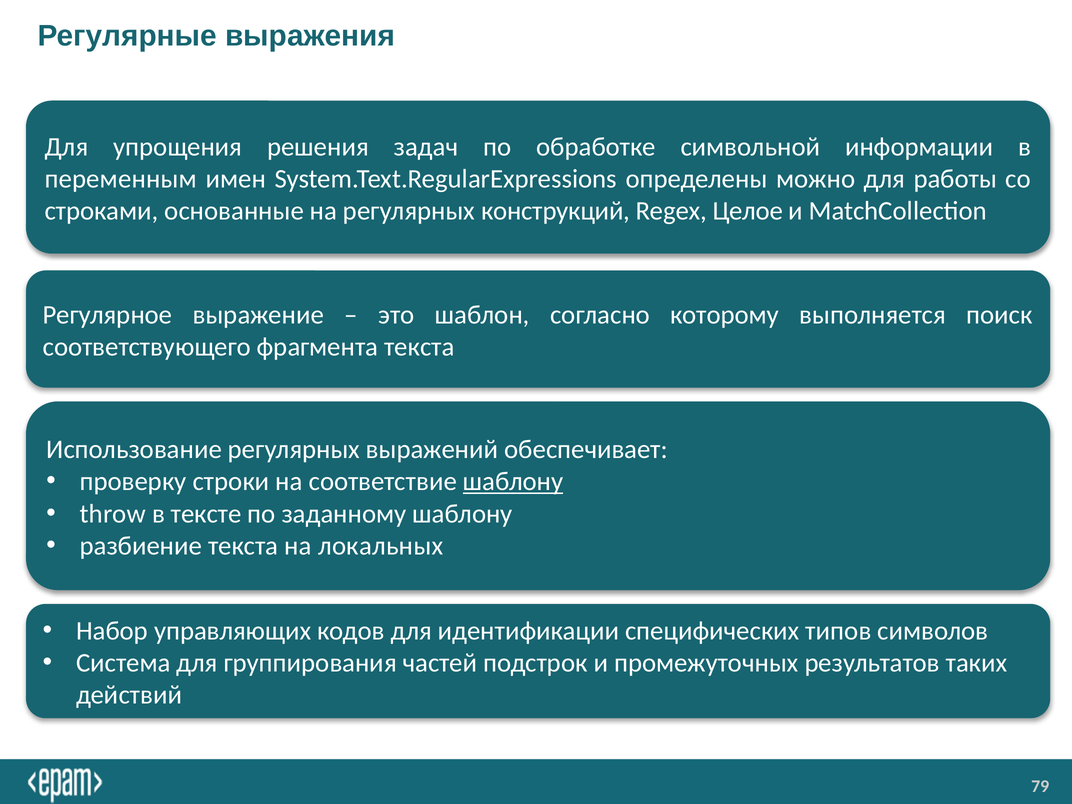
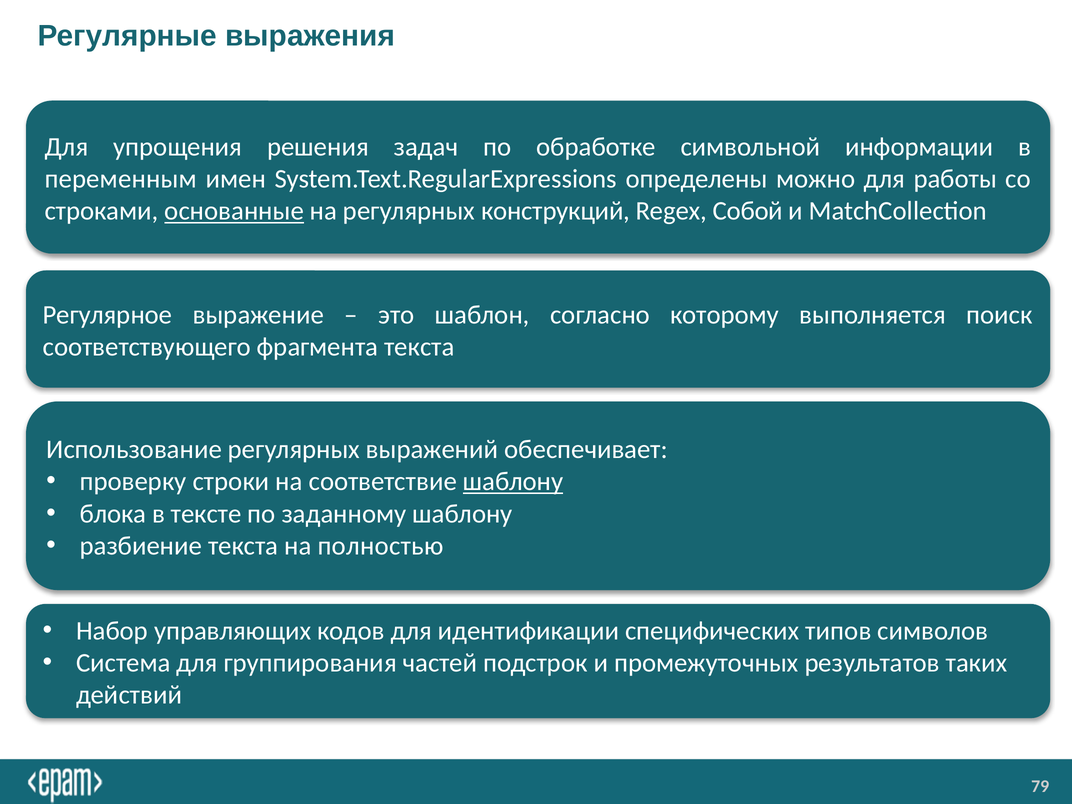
основанные underline: none -> present (234, 211)
Целое: Целое -> Собой (748, 211)
throw: throw -> блока (113, 514)
локальных: локальных -> полностью (381, 546)
